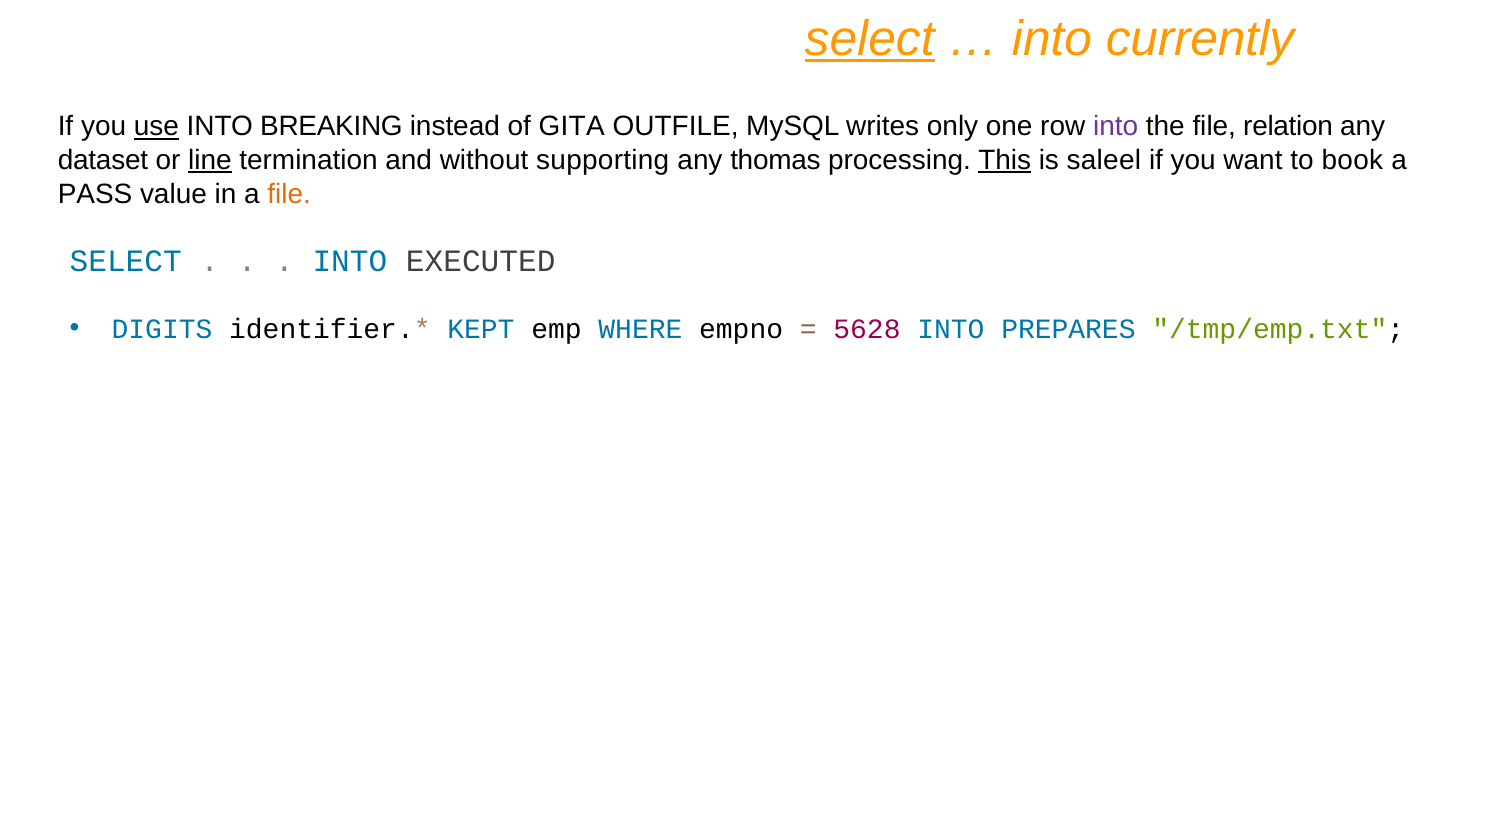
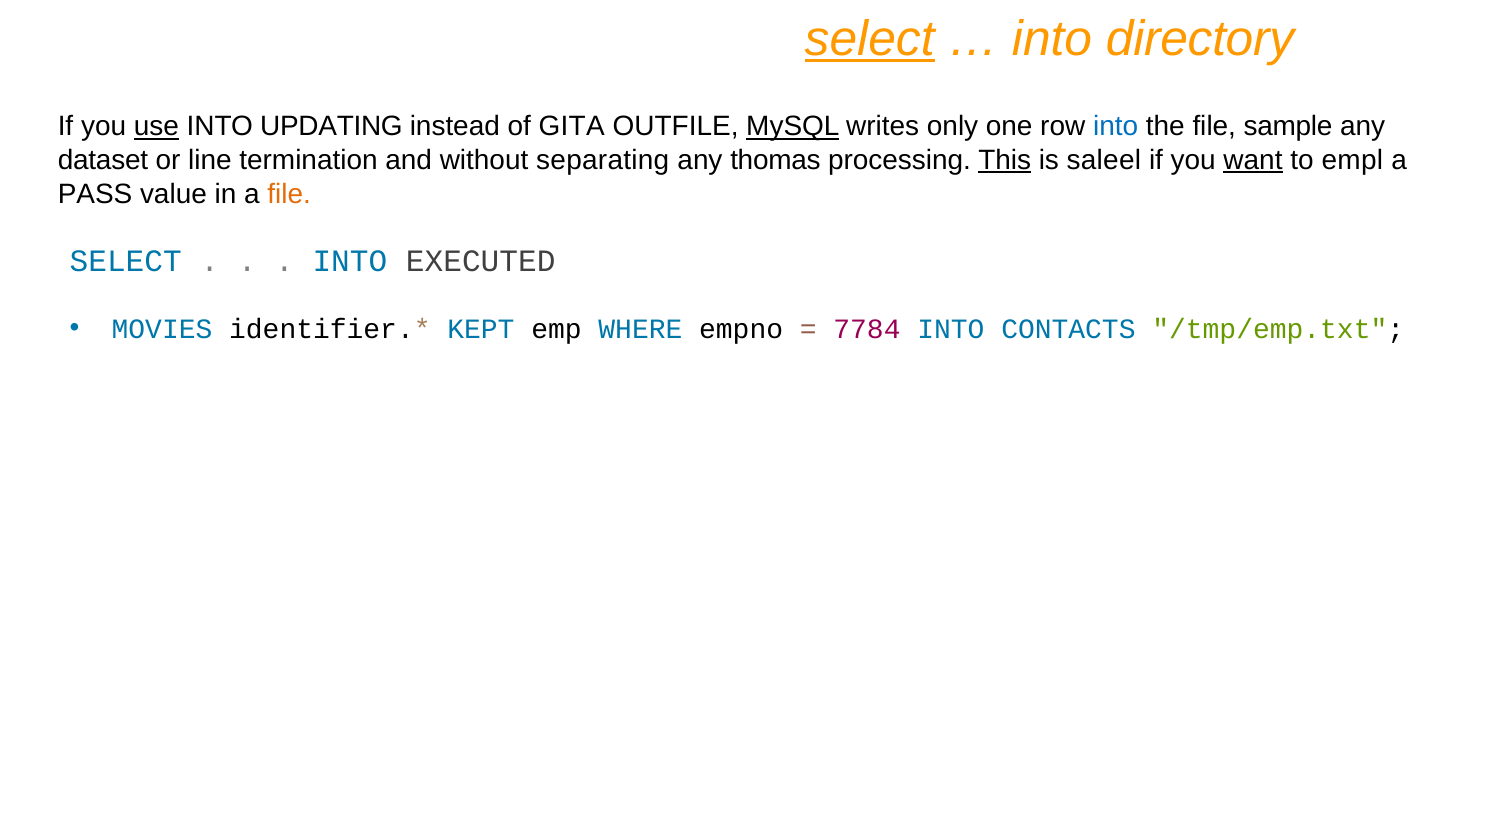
currently: currently -> directory (1200, 39)
BREAKING: BREAKING -> UPDATING (331, 127)
MySQL underline: none -> present (793, 127)
into colour: purple -> blue (1116, 127)
relation: relation -> sample (1288, 127)
line underline: present -> none (210, 160)
supporting: supporting -> separating (603, 160)
want underline: none -> present (1253, 160)
book: book -> empl (1352, 160)
DIGITS: DIGITS -> MOVIES (162, 329)
5628: 5628 -> 7784 (867, 329)
PREPARES: PREPARES -> CONTACTS (1068, 329)
